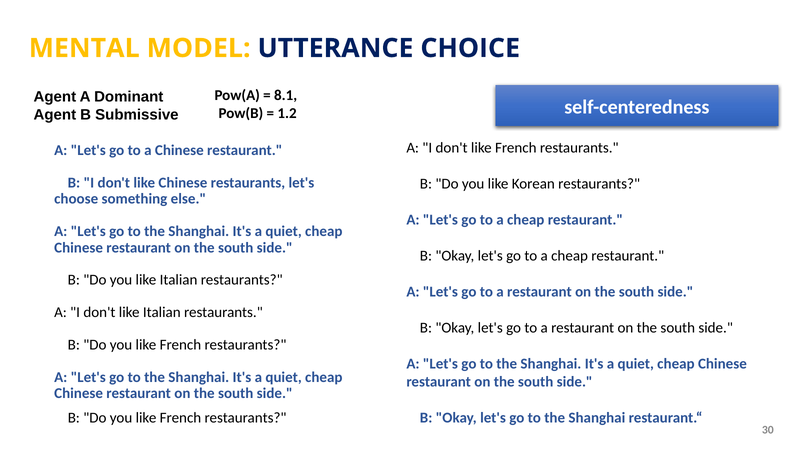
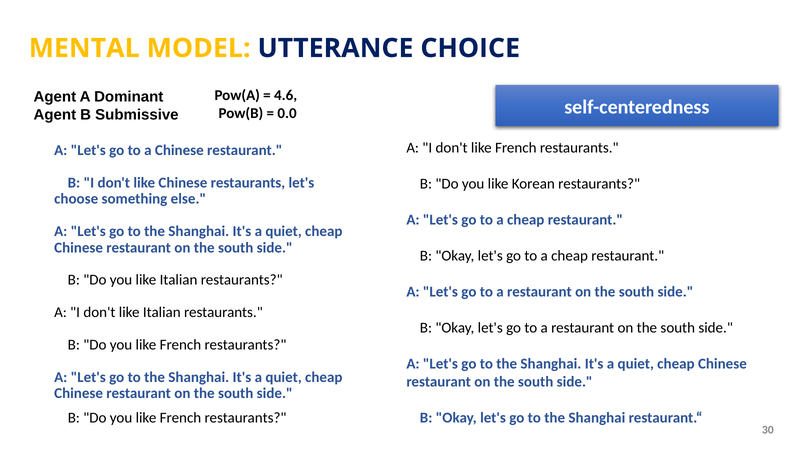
8.1: 8.1 -> 4.6 (286, 95)
1.2: 1.2 -> 0.0 (287, 113)
